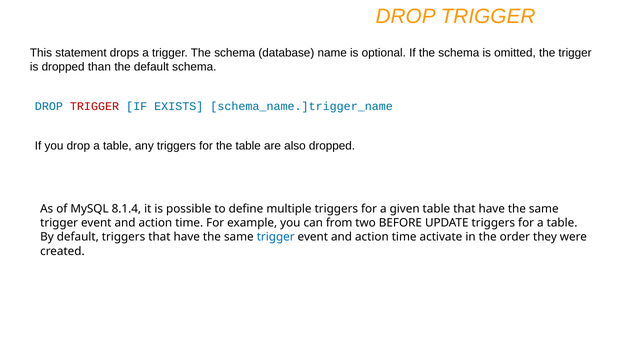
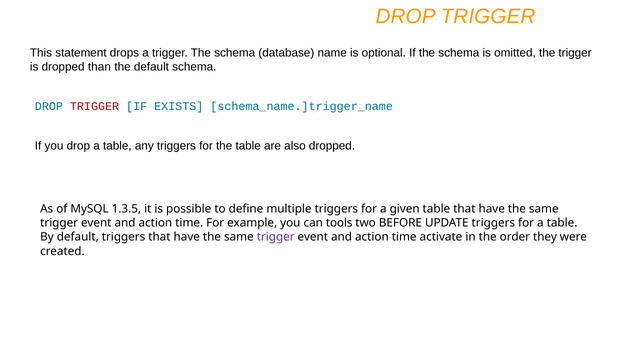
8.1.4: 8.1.4 -> 1.3.5 (126, 209)
from: from -> tools (339, 223)
trigger colour: blue -> purple (276, 237)
